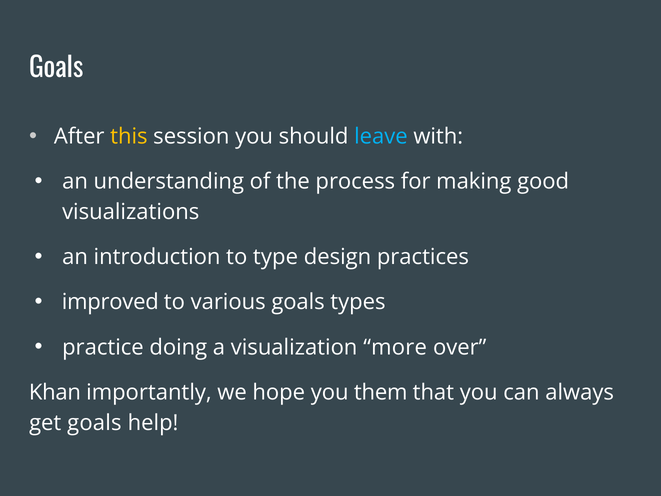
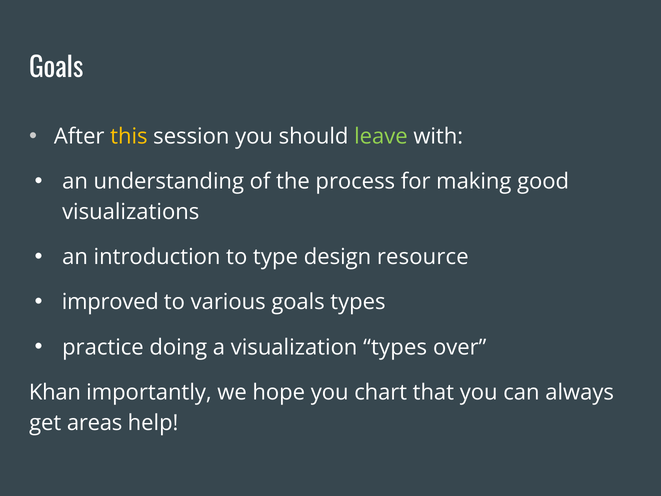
leave colour: light blue -> light green (381, 136)
practices: practices -> resource (423, 257)
visualization more: more -> types (395, 347)
them: them -> chart (381, 392)
get goals: goals -> areas (95, 423)
